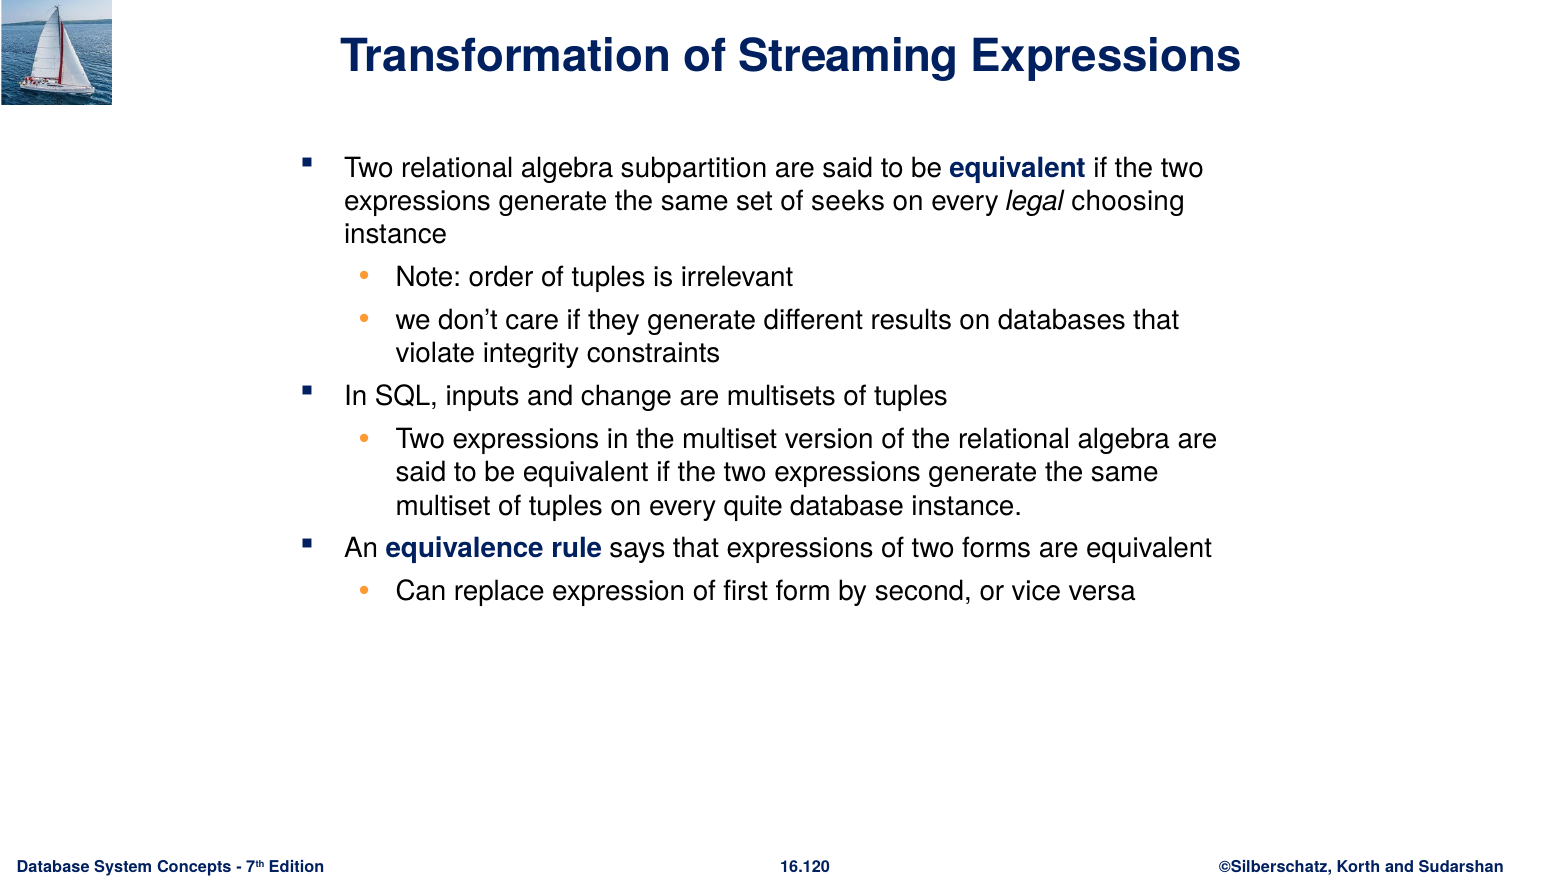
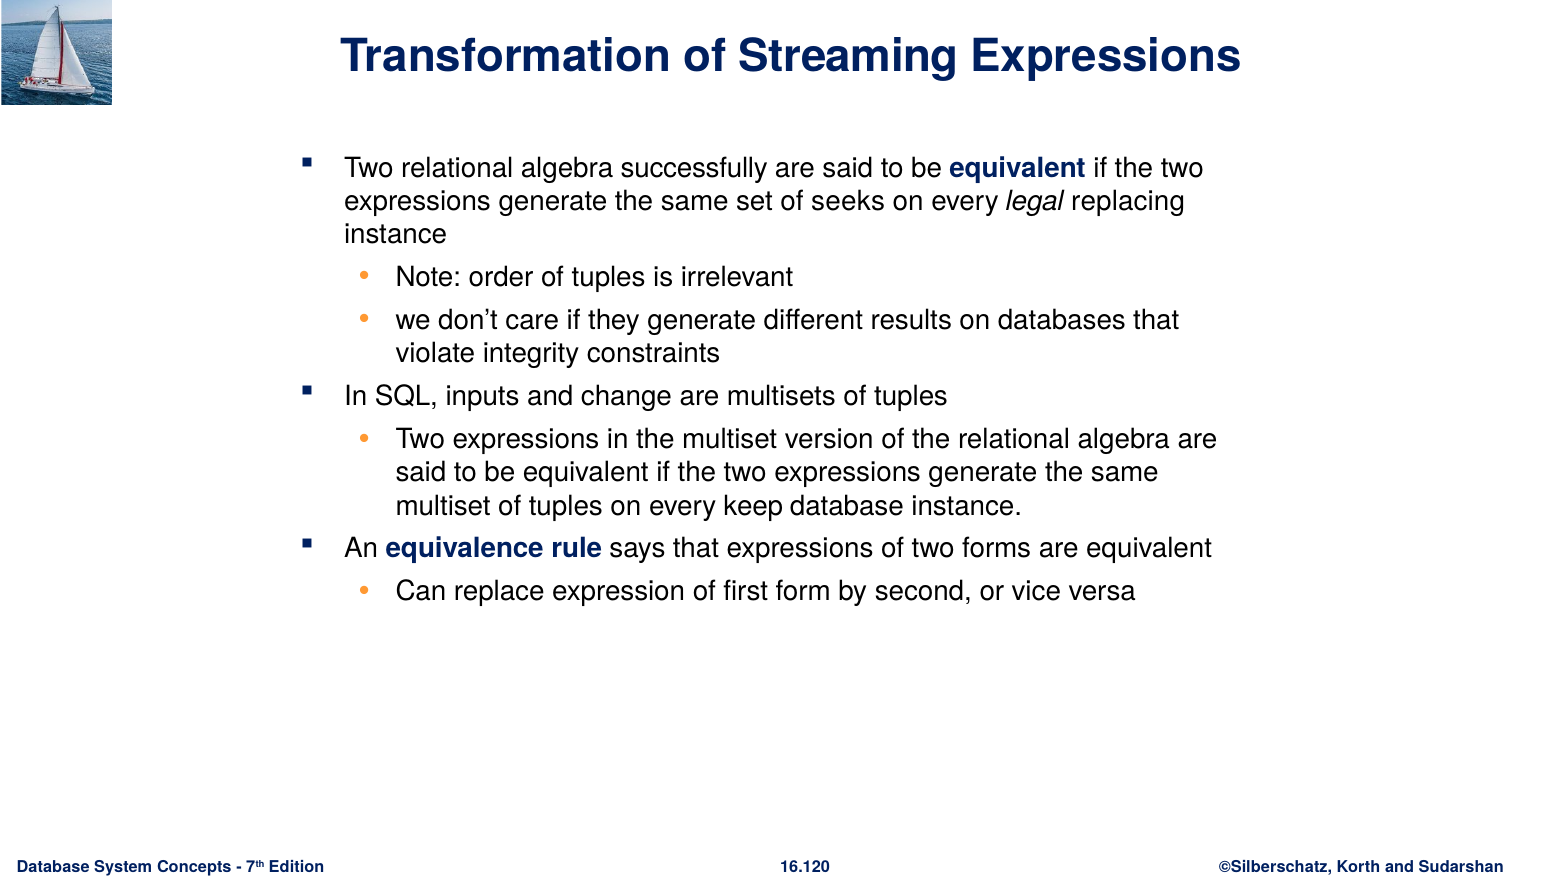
subpartition: subpartition -> successfully (694, 168)
choosing: choosing -> replacing (1128, 201)
quite: quite -> keep (753, 506)
